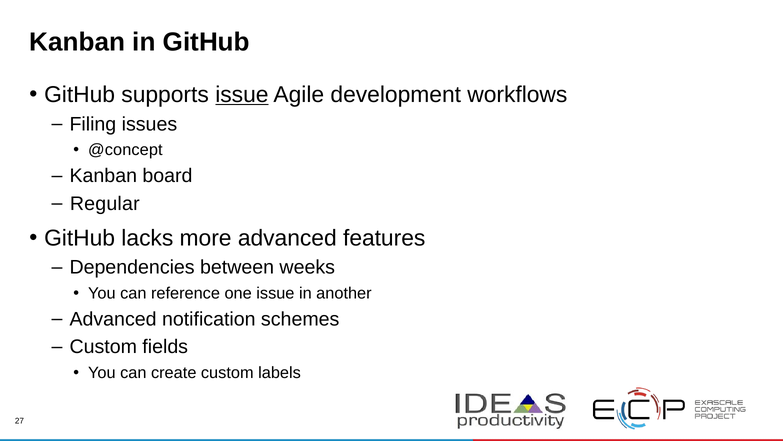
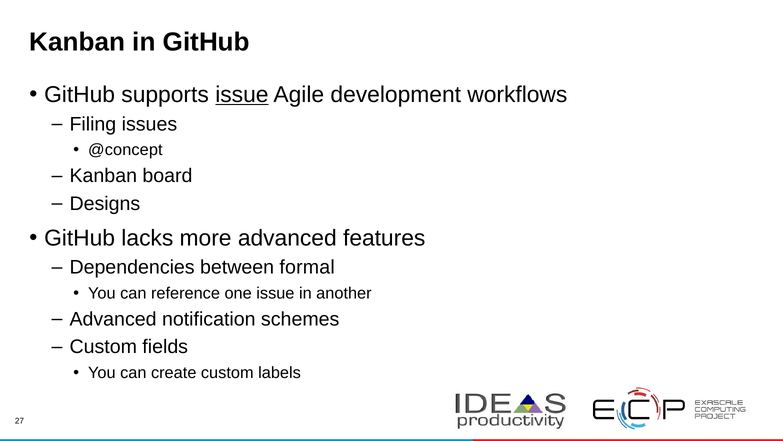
Regular: Regular -> Designs (105, 203)
weeks: weeks -> formal (307, 267)
